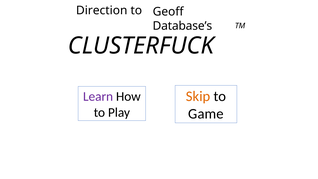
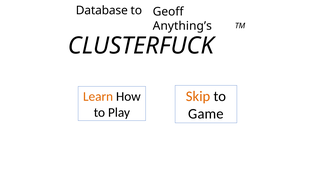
Direction: Direction -> Database (102, 10)
Database’s: Database’s -> Anything’s (182, 26)
Learn colour: purple -> orange (98, 96)
